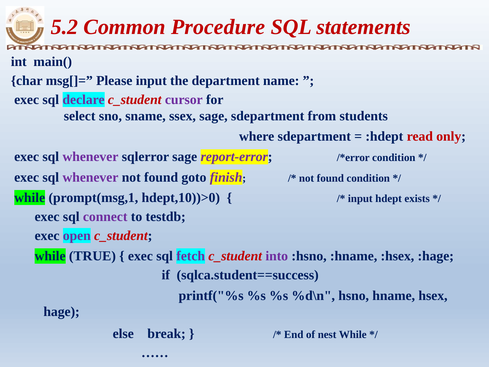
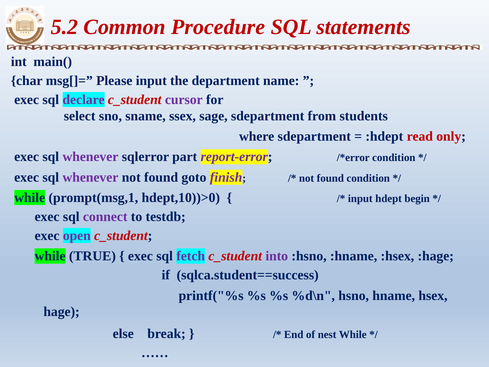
sqlerror sage: sage -> part (185, 157)
exists: exists -> begin (417, 198)
